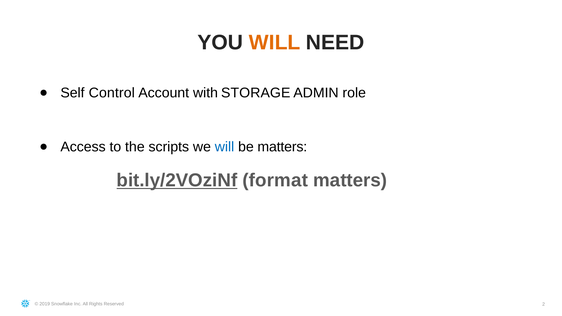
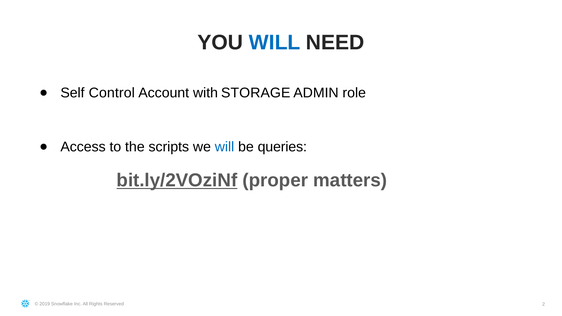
WILL colour: orange -> blue (275, 43)
be matters: matters -> queries (282, 147)
format: format -> proper (275, 180)
